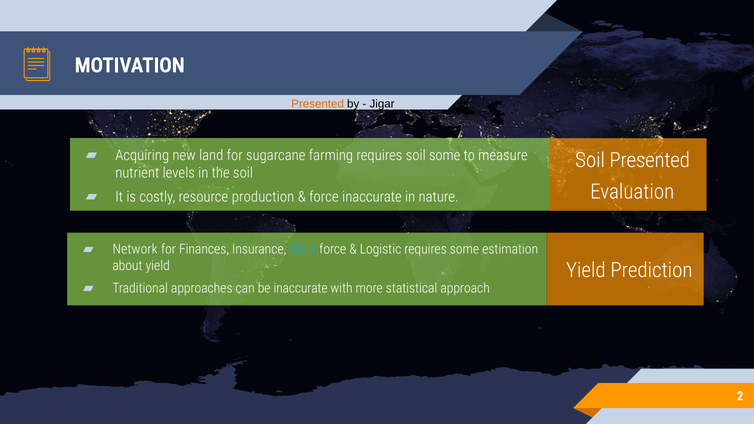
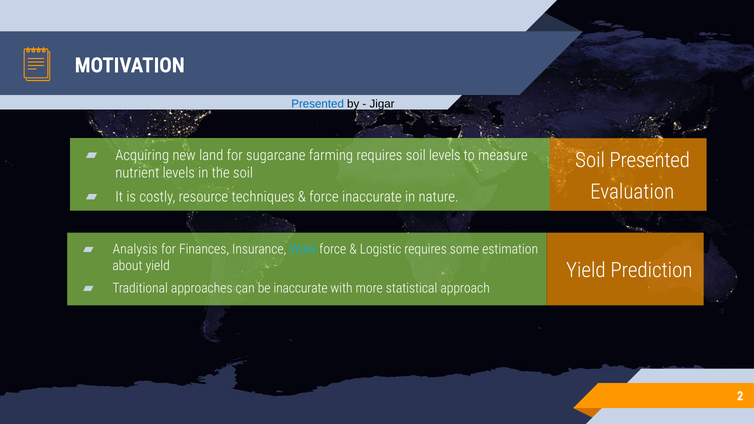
Presented colour: orange -> blue (318, 104)
soil some: some -> levels (445, 155)
production: production -> techniques (263, 197)
Network: Network -> Analysis (135, 249)
